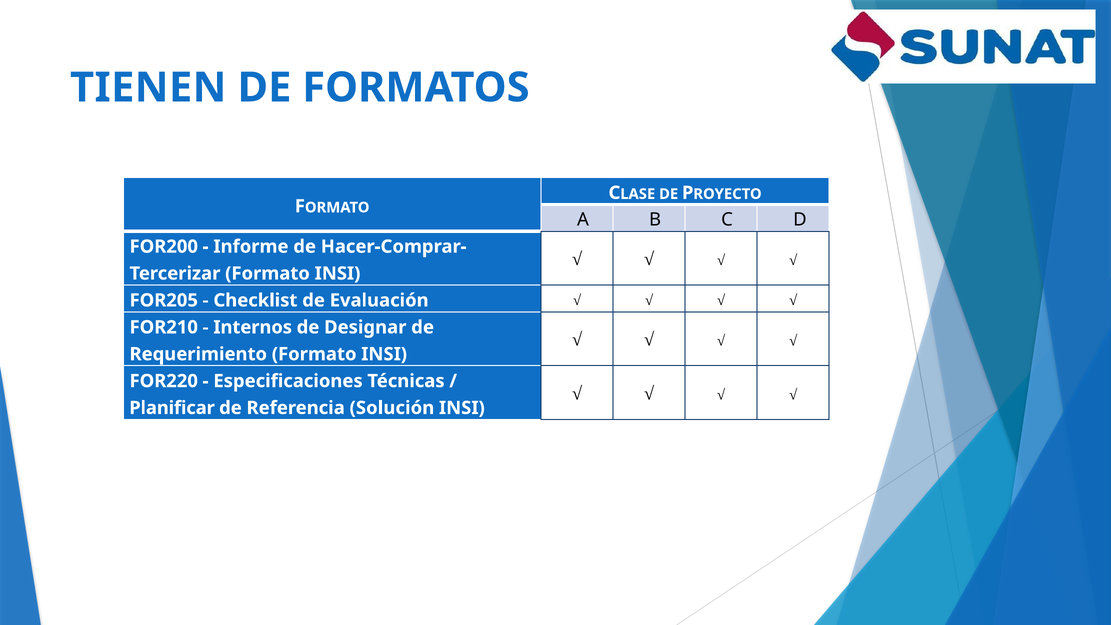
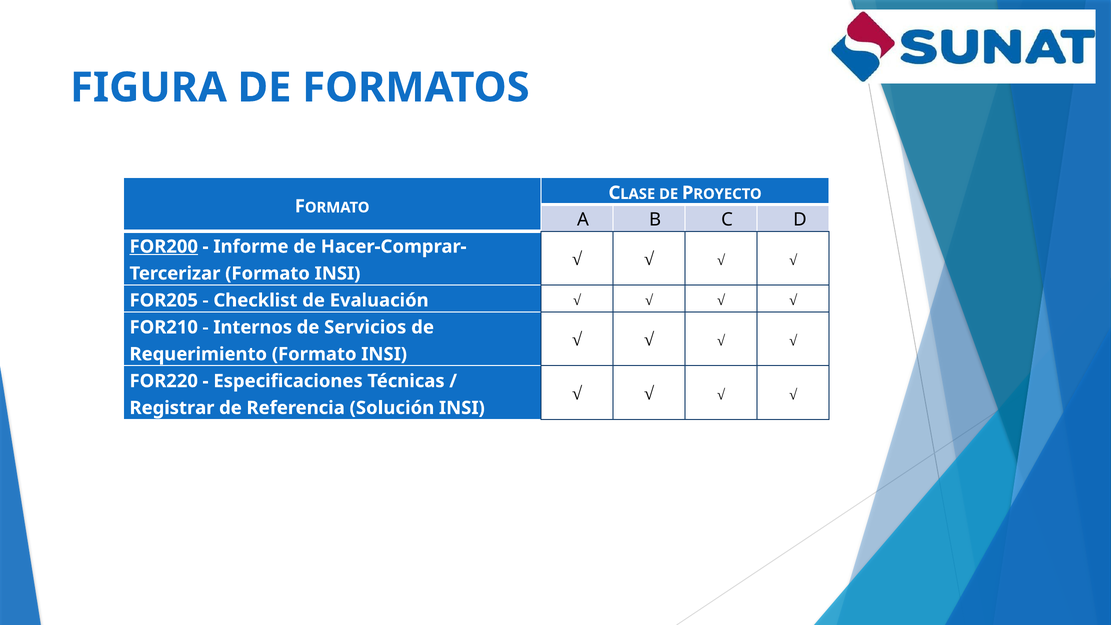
TIENEN: TIENEN -> FIGURA (148, 88)
FOR200 underline: none -> present (164, 247)
Designar: Designar -> Servicios (365, 327)
Planificar: Planificar -> Registrar (172, 408)
